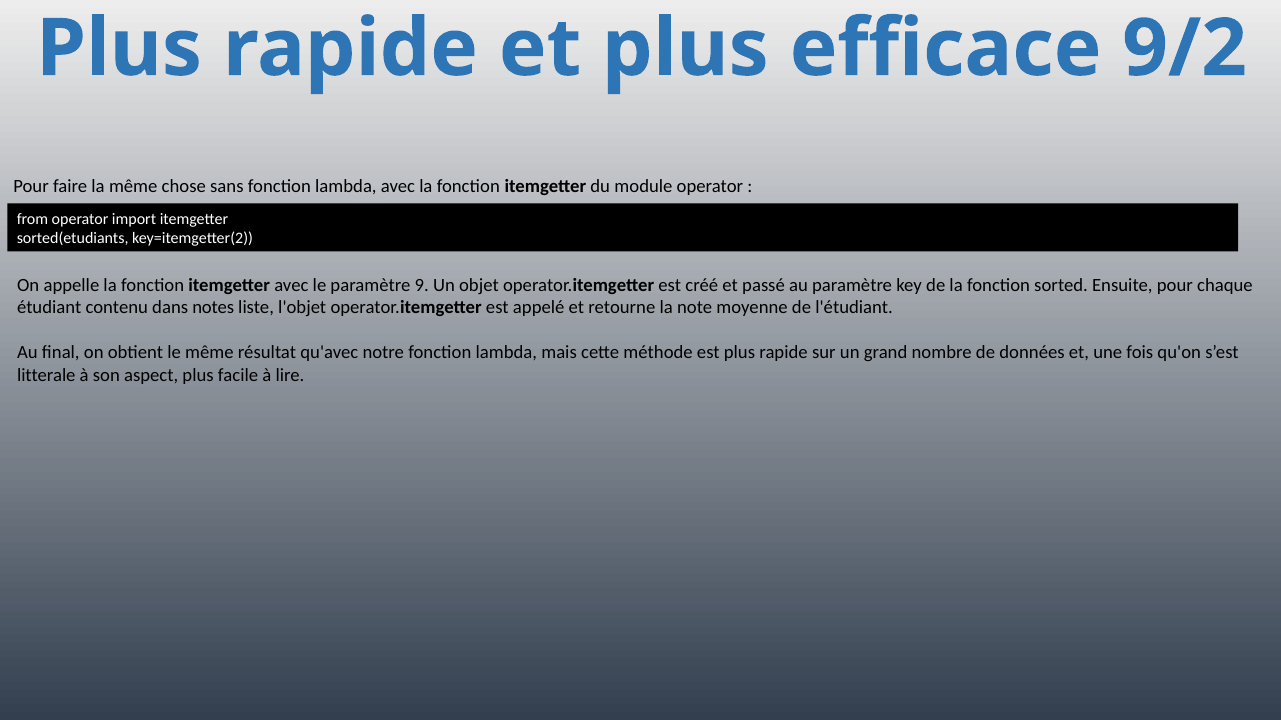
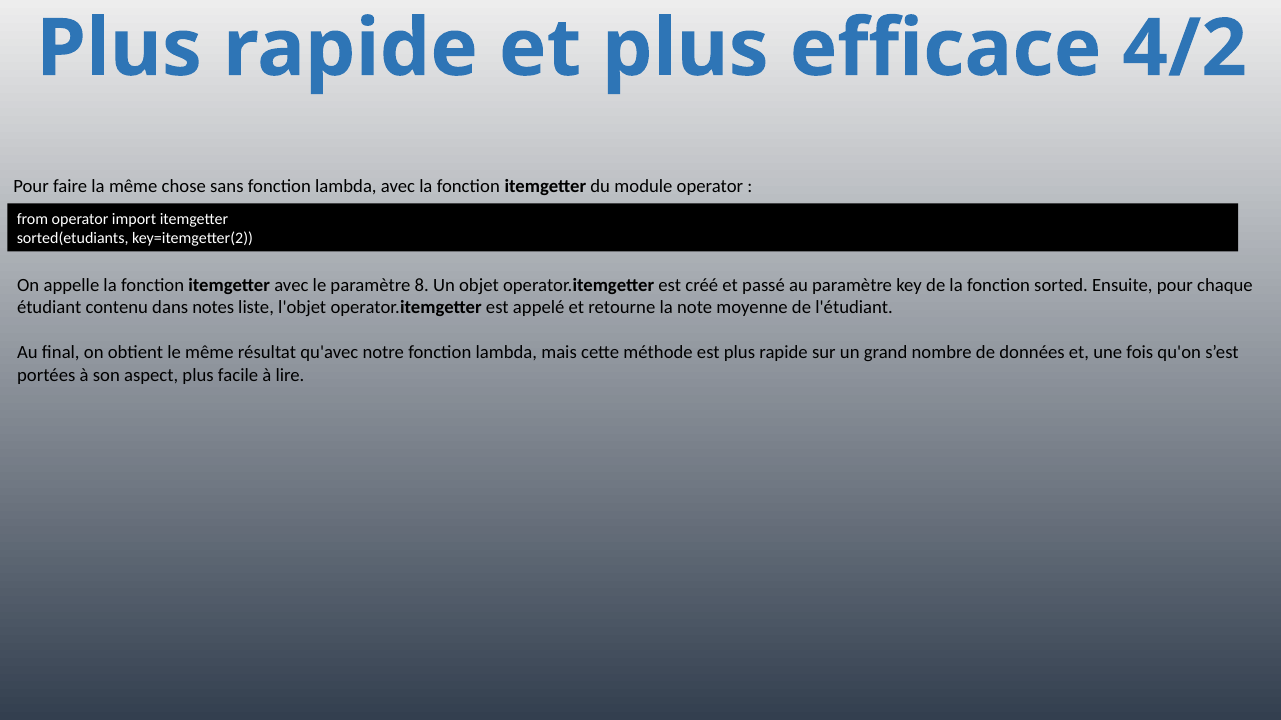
9/2: 9/2 -> 4/2 (1185, 49)
9: 9 -> 8 (422, 286)
litterale: litterale -> portées (46, 375)
